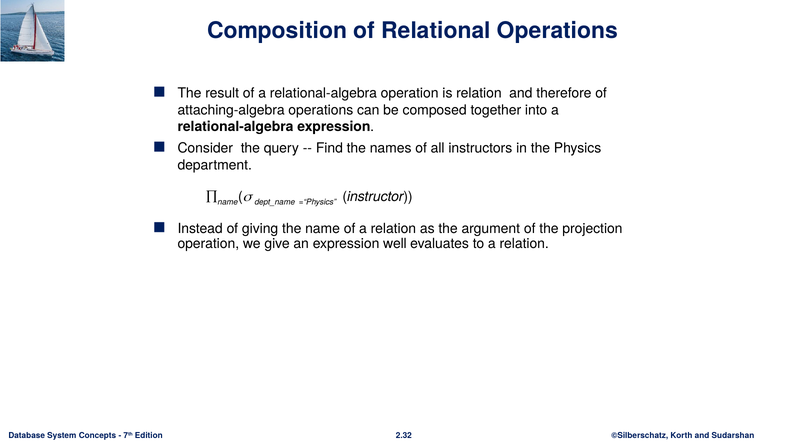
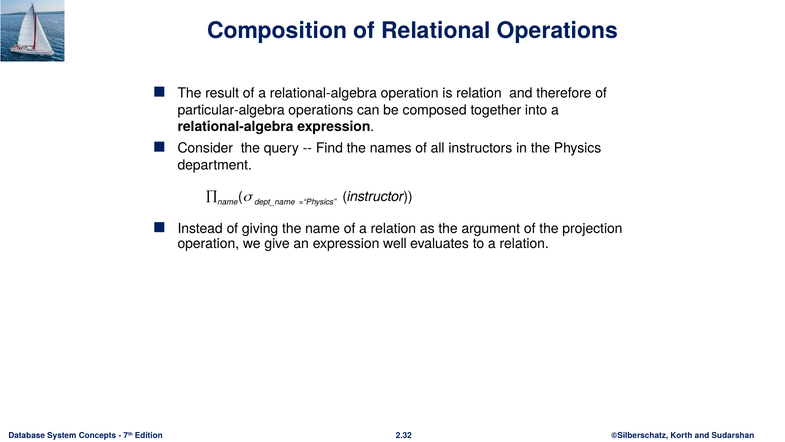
attaching-algebra: attaching-algebra -> particular-algebra (231, 110)
